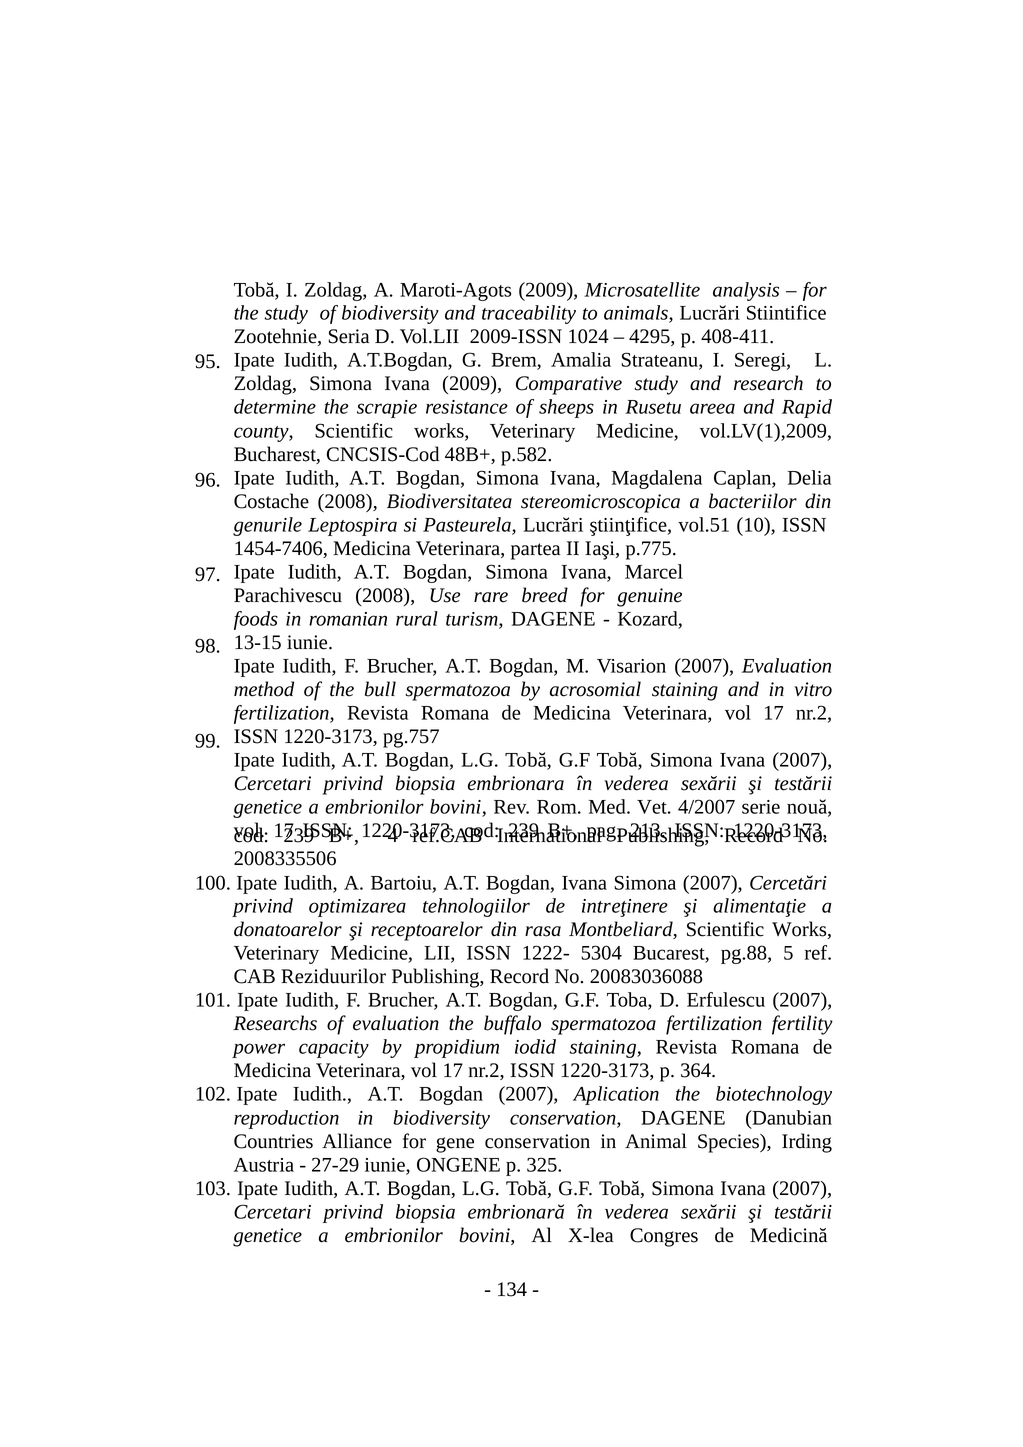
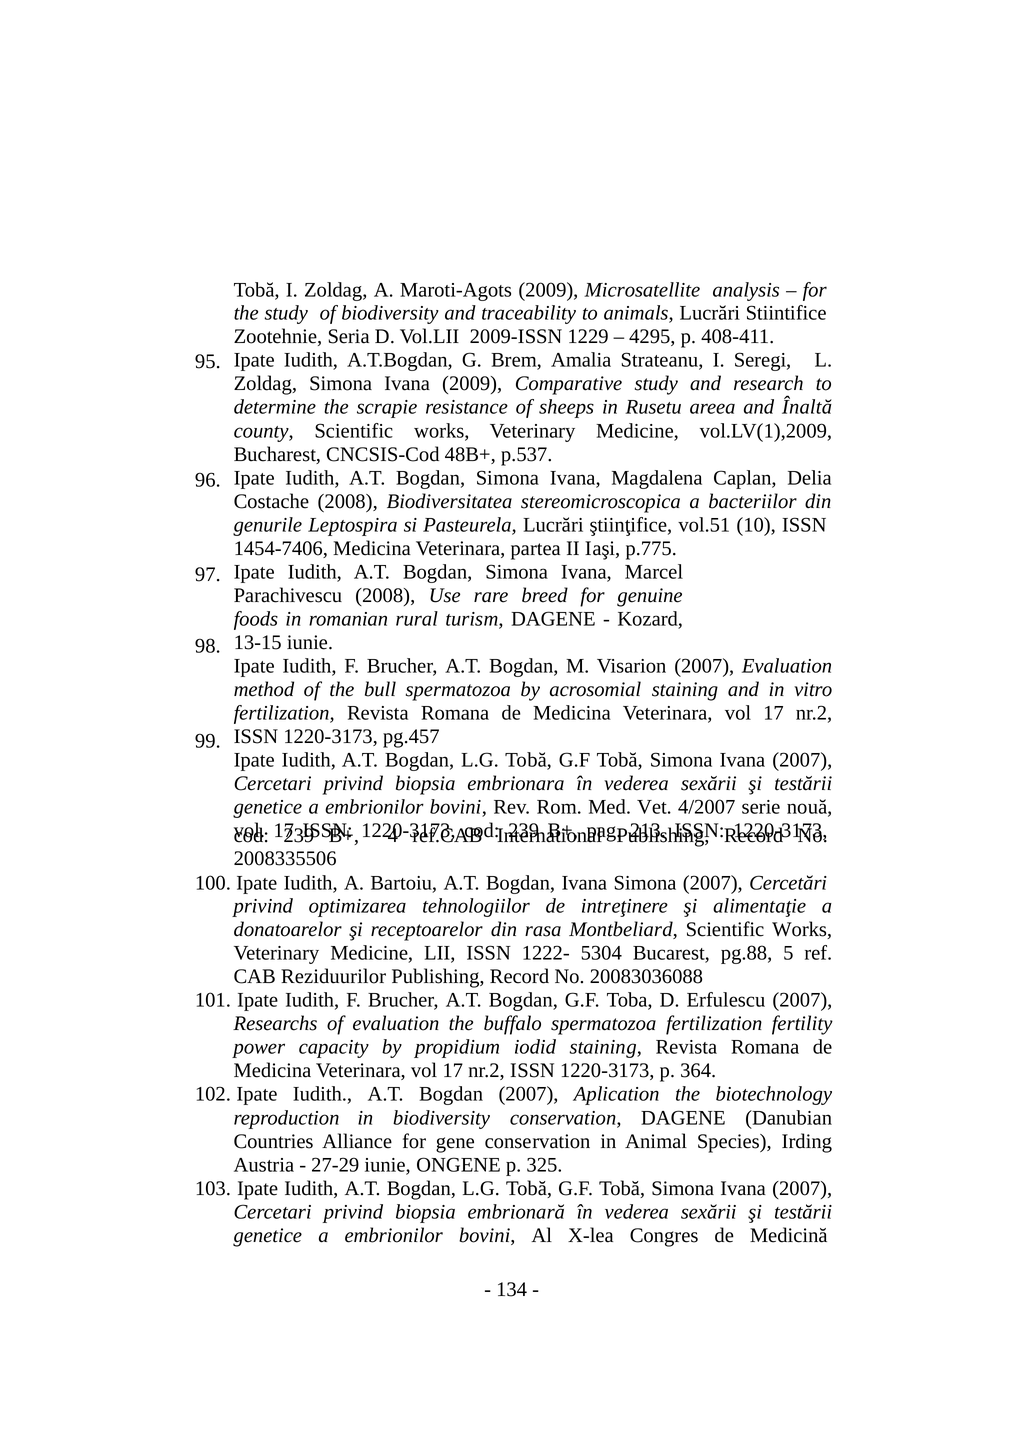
1024: 1024 -> 1229 (588, 337)
Rapid: Rapid -> Înaltă (807, 407)
p.582: p.582 -> p.537 (527, 454)
pg.757: pg.757 -> pg.457 (411, 737)
